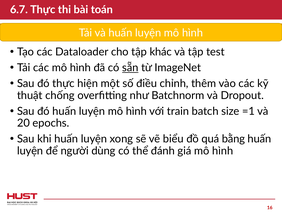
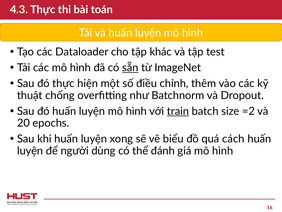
6.7: 6.7 -> 4.3 (19, 10)
train underline: none -> present (178, 111)
=1: =1 -> =2 (248, 111)
bằng: bằng -> cách (233, 139)
